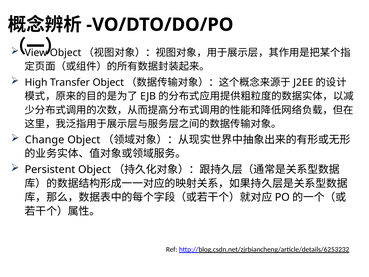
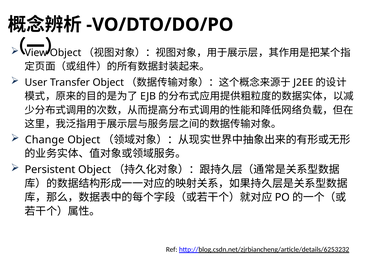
High: High -> User (36, 82)
